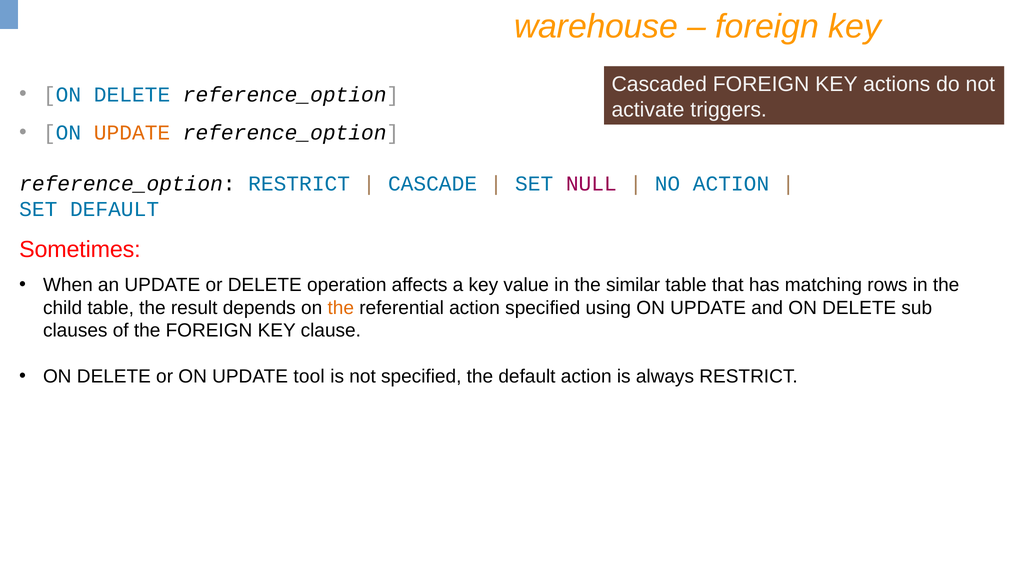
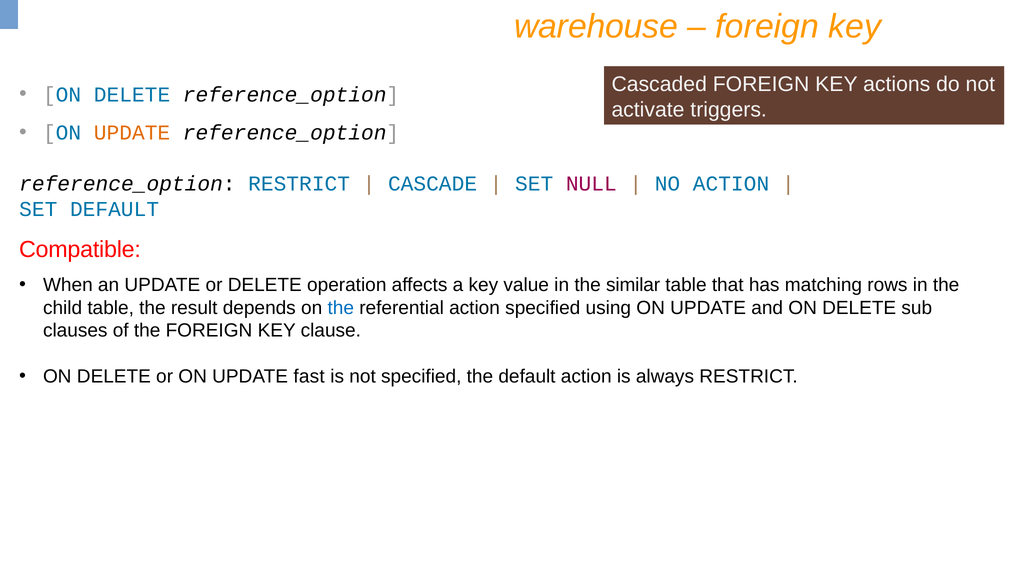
Sometimes: Sometimes -> Compatible (80, 249)
the colour: orange -> blue (341, 307)
tool: tool -> fast (309, 376)
